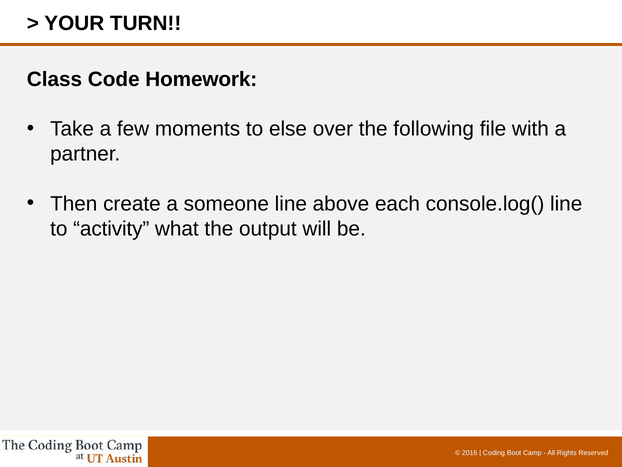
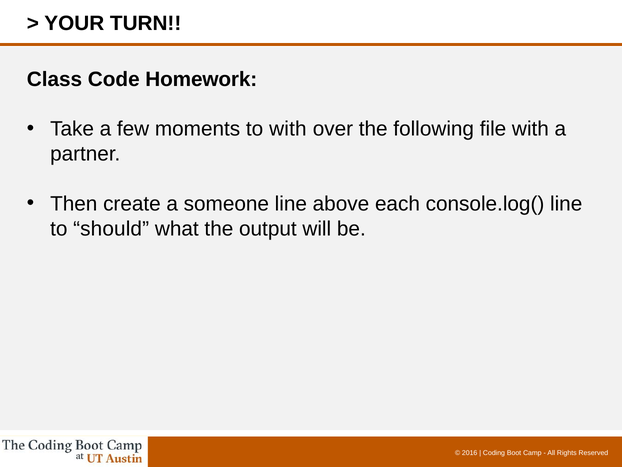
to else: else -> with (288, 129)
activity: activity -> should (111, 228)
